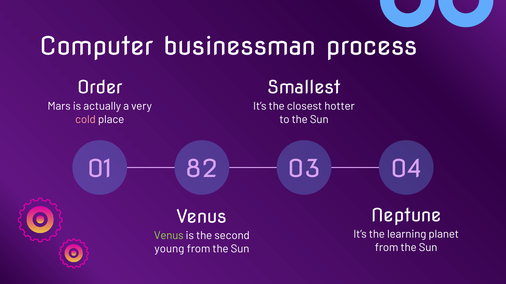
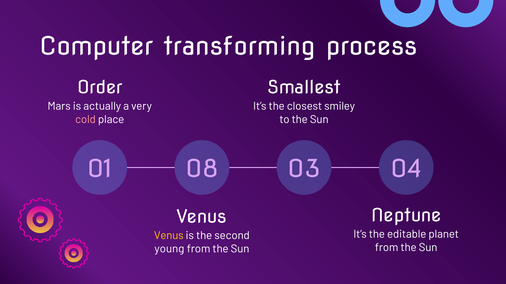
businessman: businessman -> transforming (239, 47)
hotter: hotter -> smiley (340, 106)
82: 82 -> 08 (202, 169)
learning: learning -> editable (407, 235)
Venus colour: light green -> yellow (169, 236)
